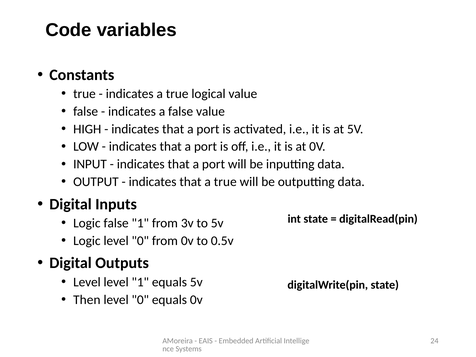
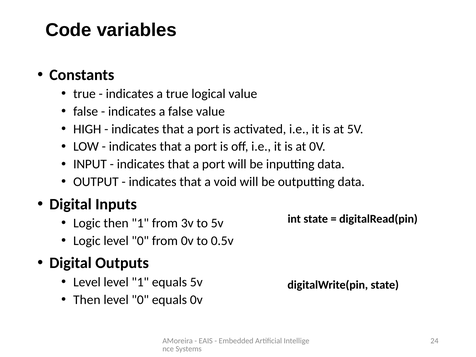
that a true: true -> void (225, 182)
Logic false: false -> then (116, 223)
